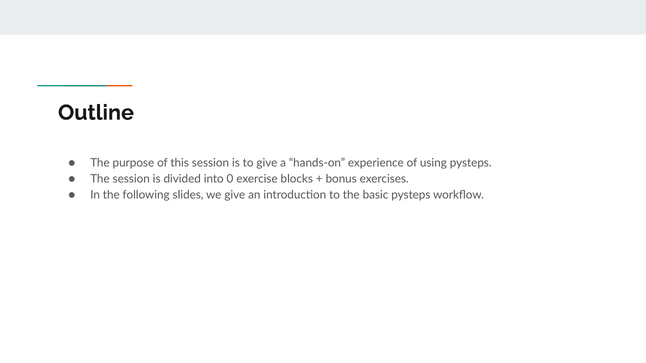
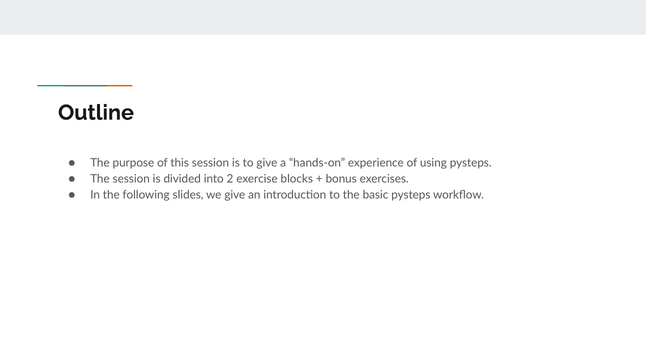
0: 0 -> 2 (230, 179)
